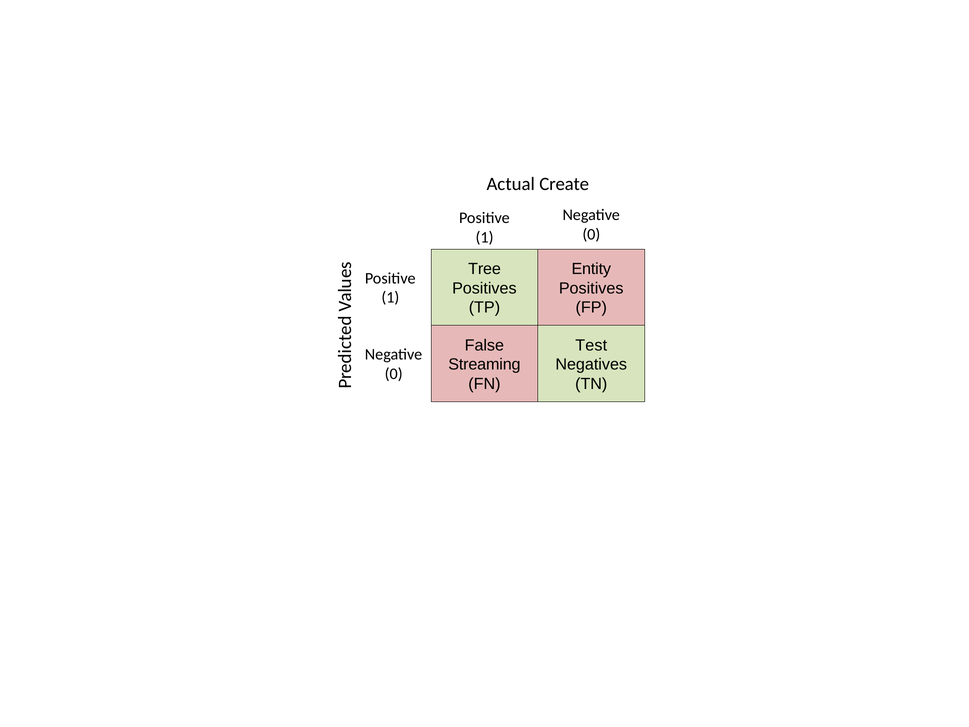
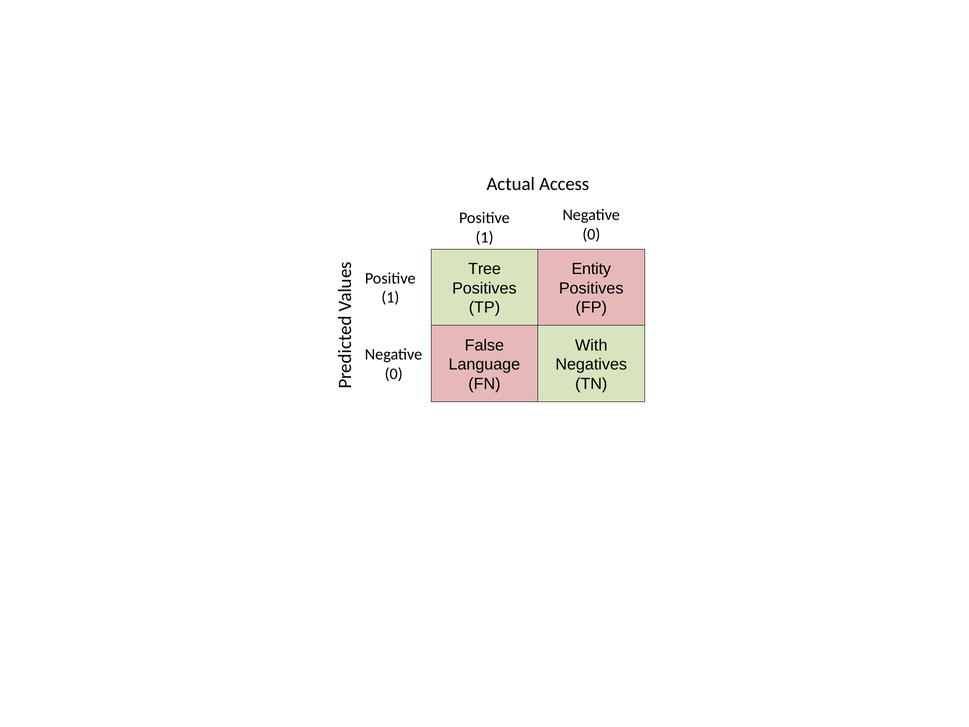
Create: Create -> Access (564, 184)
Test: Test -> With (591, 345)
Streaming: Streaming -> Language (484, 364)
